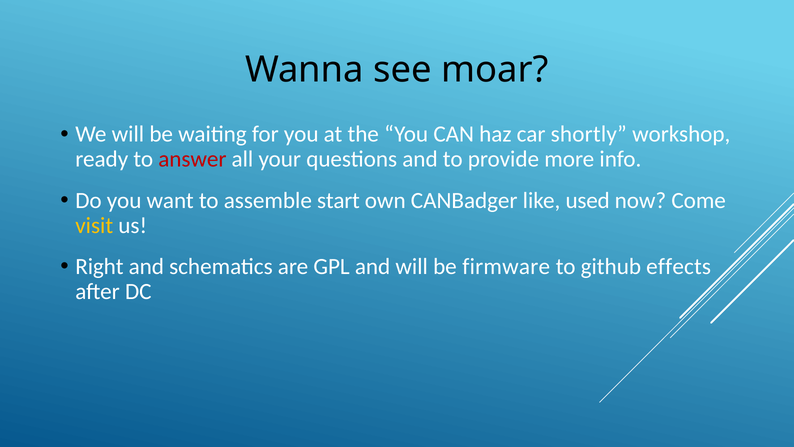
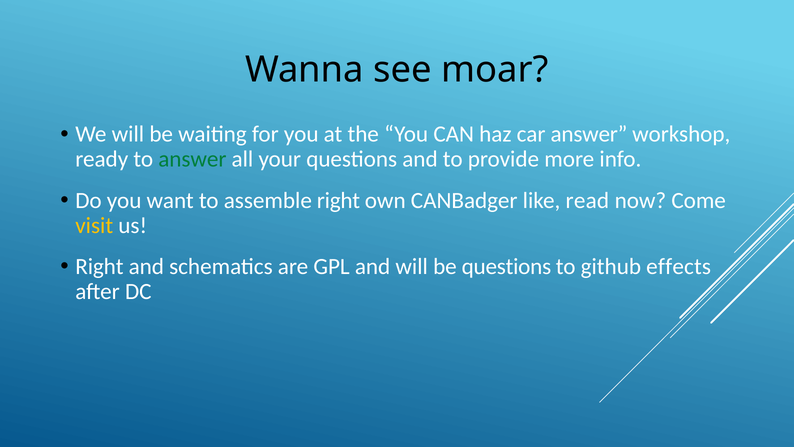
car shortly: shortly -> answer (589, 134)
answer colour: red -> green (192, 159)
assemble start: start -> right (338, 200)
used: used -> read (587, 200)
be firmware: firmware -> questions (506, 266)
